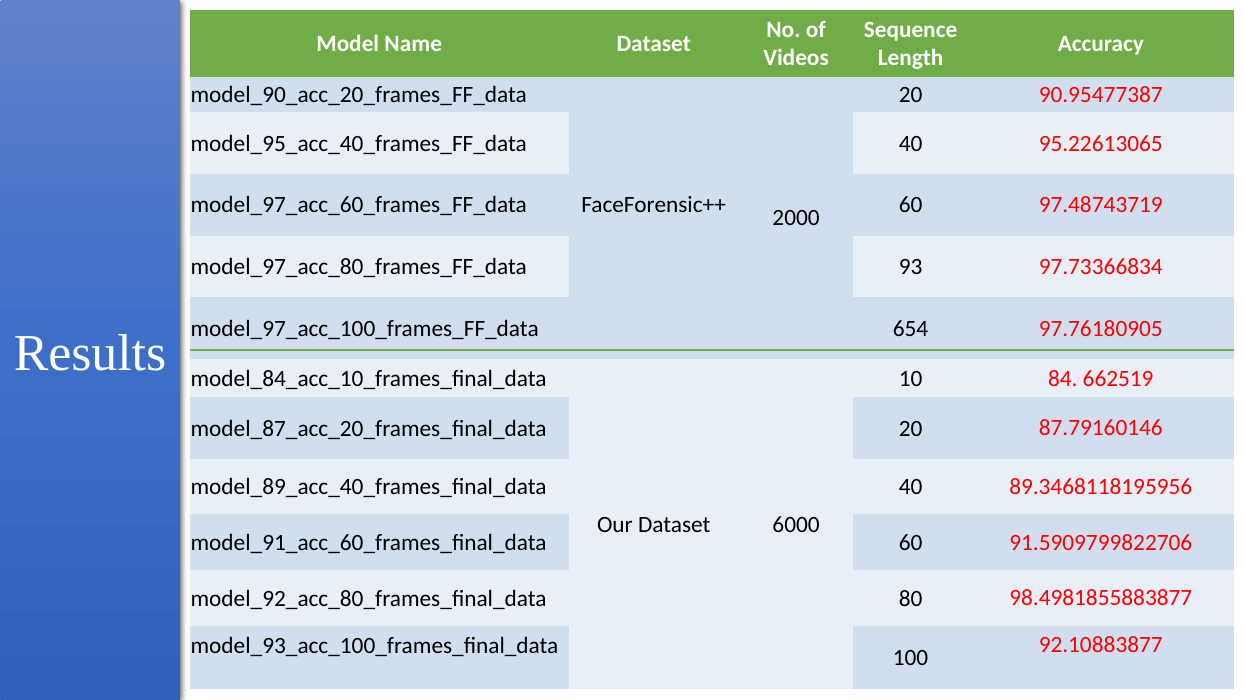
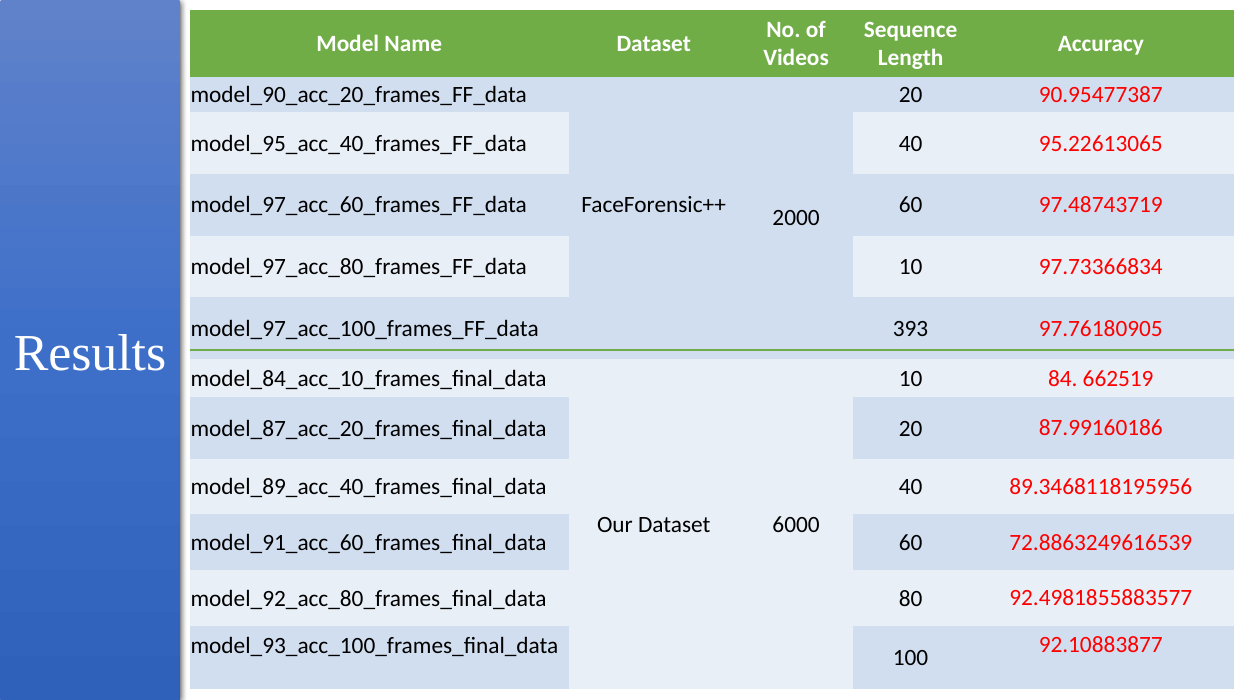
93: 93 -> 10 (911, 267)
654: 654 -> 393 (911, 329)
87.79160146: 87.79160146 -> 87.99160186 (1101, 428)
91.5909799822706: 91.5909799822706 -> 72.8863249616539 (1101, 542)
98.4981855883877: 98.4981855883877 -> 92.4981855883577 (1101, 598)
